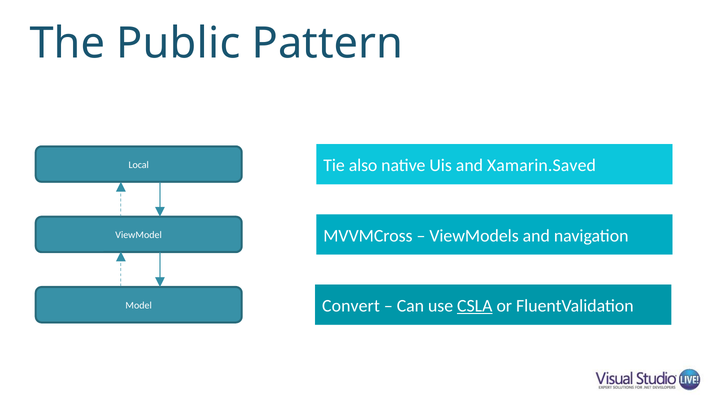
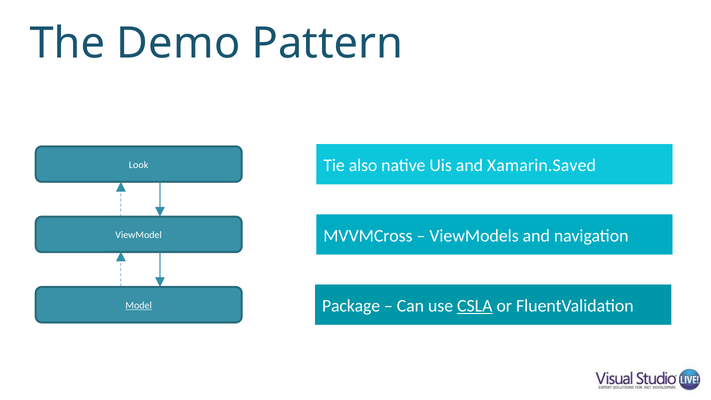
Public: Public -> Demo (178, 43)
Local: Local -> Look (139, 165)
Convert: Convert -> Package (351, 306)
Model underline: none -> present (139, 305)
